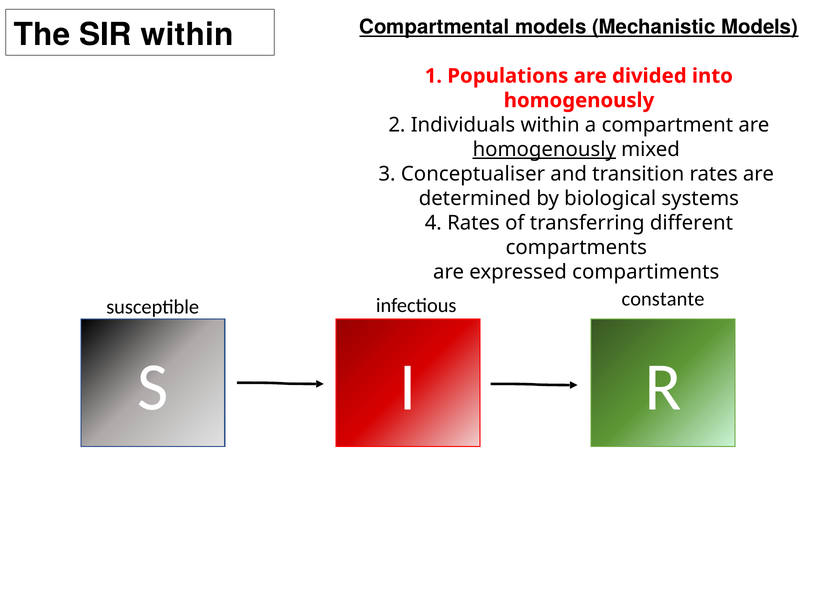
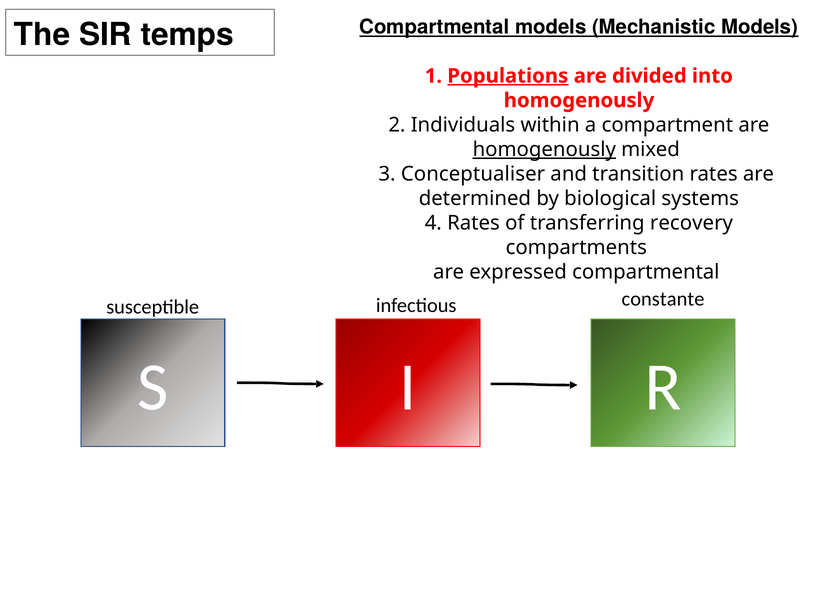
SIR within: within -> temps (187, 35)
Populations underline: none -> present (508, 76)
different: different -> recovery (691, 223)
expressed compartiments: compartiments -> compartmental (646, 272)
